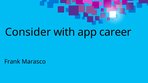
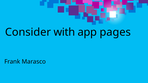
career: career -> pages (115, 32)
